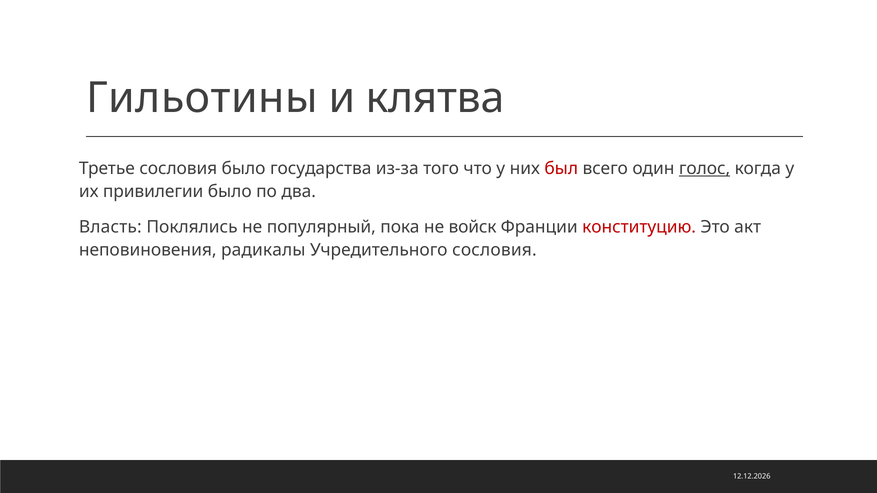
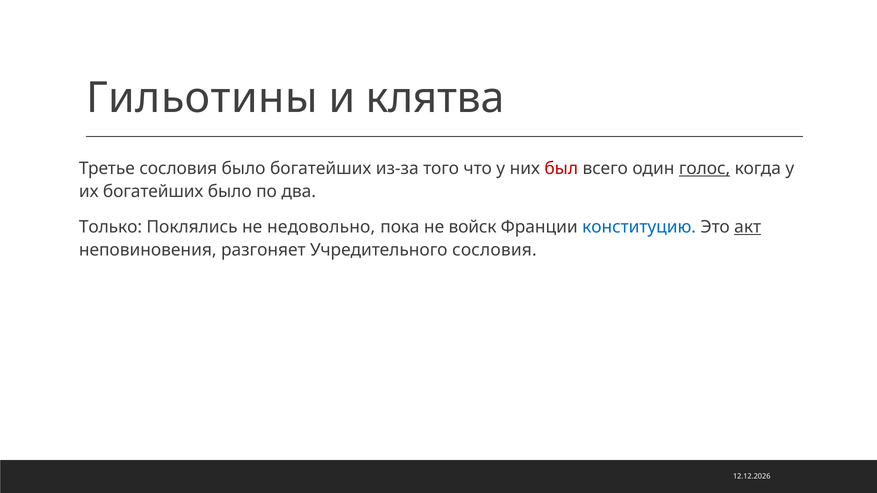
было государства: государства -> богатейших (321, 169)
их привилегии: привилегии -> богатейших (153, 192)
Власть: Власть -> Только (110, 227)
популярный: популярный -> недовольно (321, 227)
конституцию colour: red -> blue (639, 227)
акт underline: none -> present (748, 227)
радикалы: радикалы -> разгоняет (263, 250)
